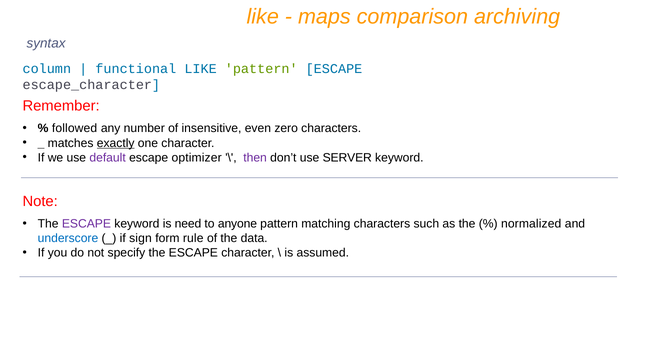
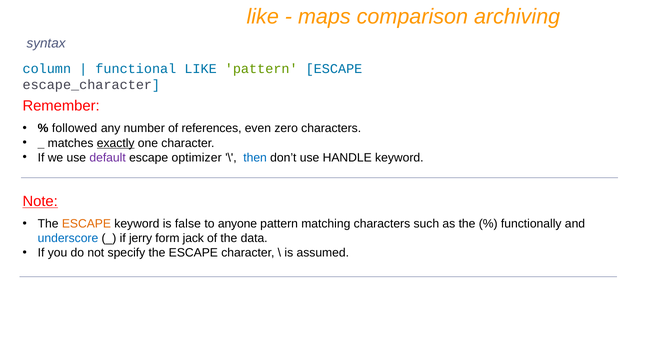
insensitive: insensitive -> references (212, 129)
then colour: purple -> blue (255, 158)
SERVER: SERVER -> HANDLE (347, 158)
Note underline: none -> present (40, 202)
ESCAPE colour: purple -> orange (86, 224)
need: need -> false (188, 224)
normalized: normalized -> functionally (531, 224)
sign: sign -> jerry (141, 239)
rule: rule -> jack (193, 239)
